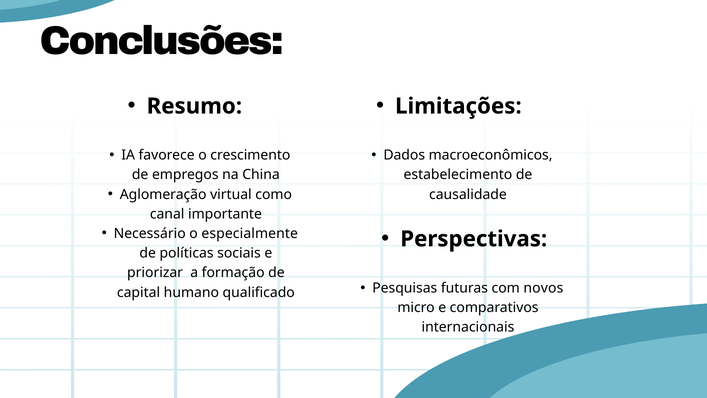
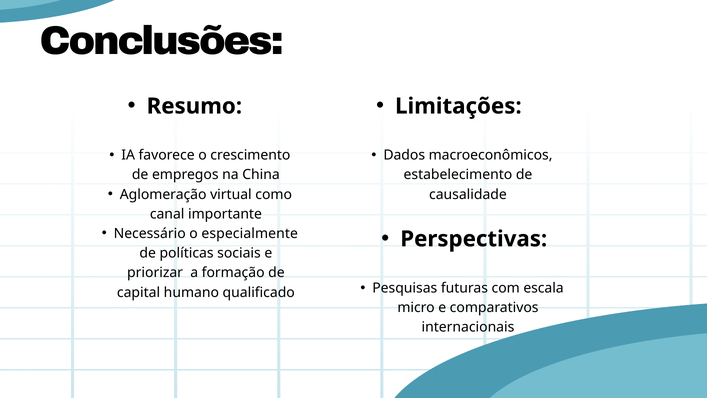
novos: novos -> escala (544, 288)
